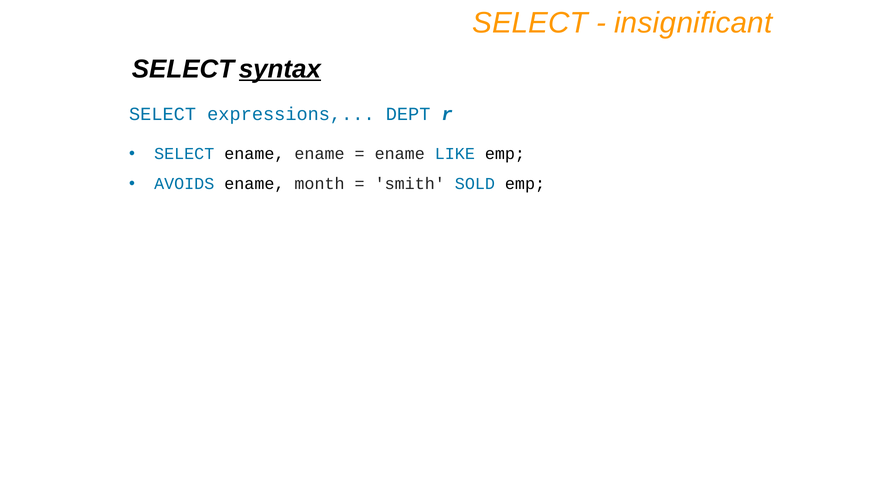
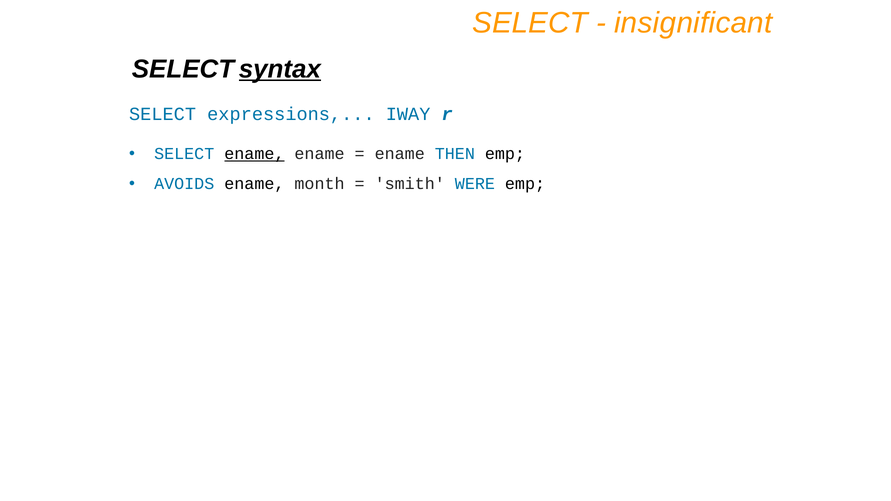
DEPT: DEPT -> IWAY (408, 114)
ename underline: none -> present (254, 154)
LIKE: LIKE -> THEN (455, 154)
SOLD: SOLD -> WERE (475, 184)
